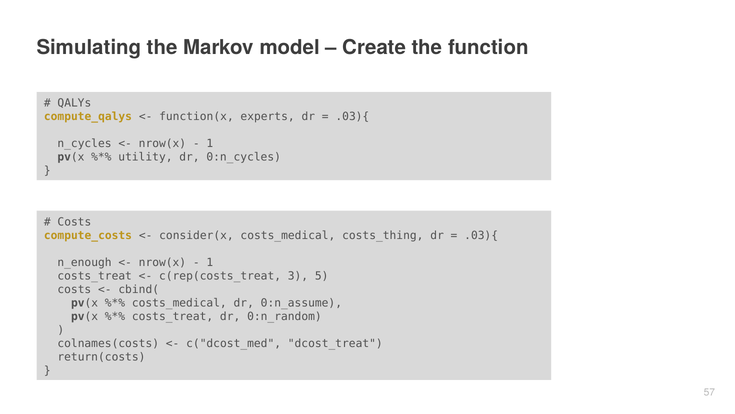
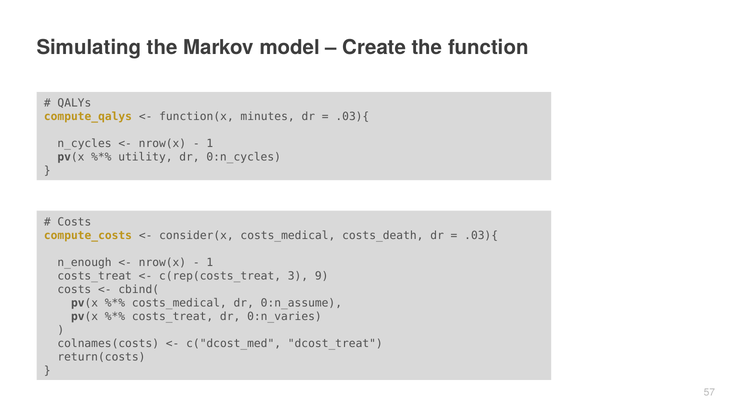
experts: experts -> minutes (268, 116)
costs_thing: costs_thing -> costs_death (383, 235)
5: 5 -> 9 (322, 276)
0:n_random: 0:n_random -> 0:n_varies (284, 316)
